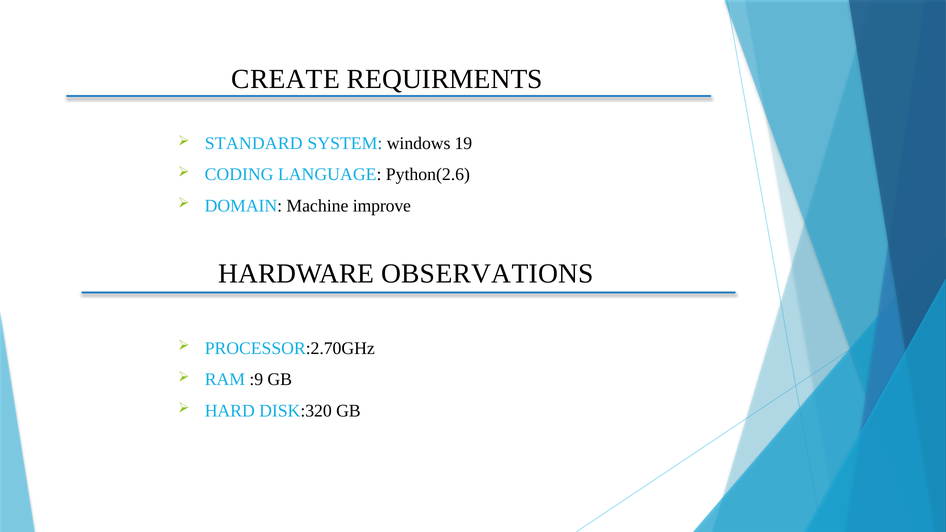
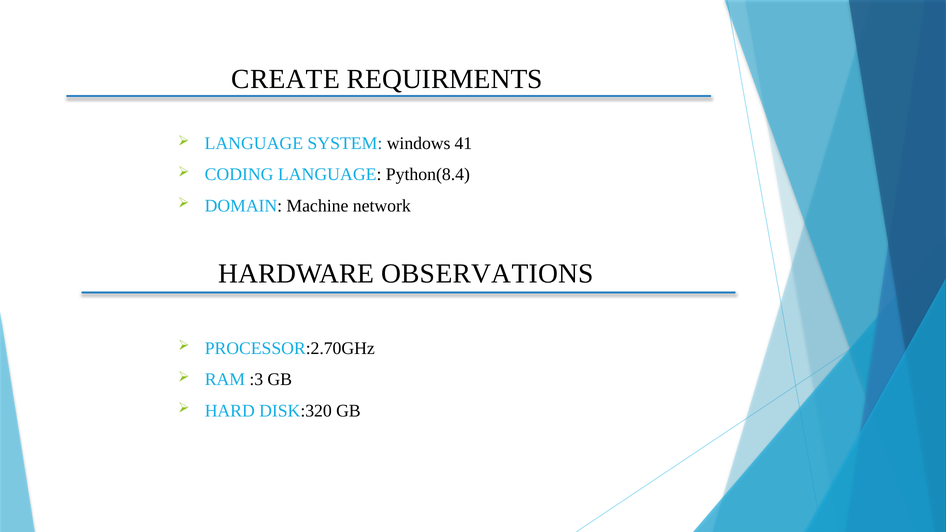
STANDARD: STANDARD -> LANGUAGE (254, 144)
19: 19 -> 41 (463, 144)
Python(2.6: Python(2.6 -> Python(8.4 (428, 175)
improve: improve -> network (382, 206)
:9: :9 -> :3 (256, 380)
